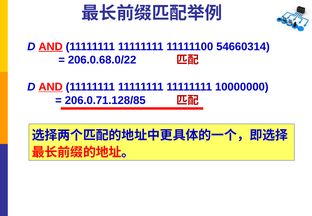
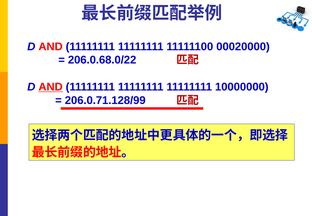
AND underline: present -> none (51, 47)
54660314: 54660314 -> 00020000 (243, 47)
206.0.71.128/85: 206.0.71.128/85 -> 206.0.71.128/99 (105, 100)
